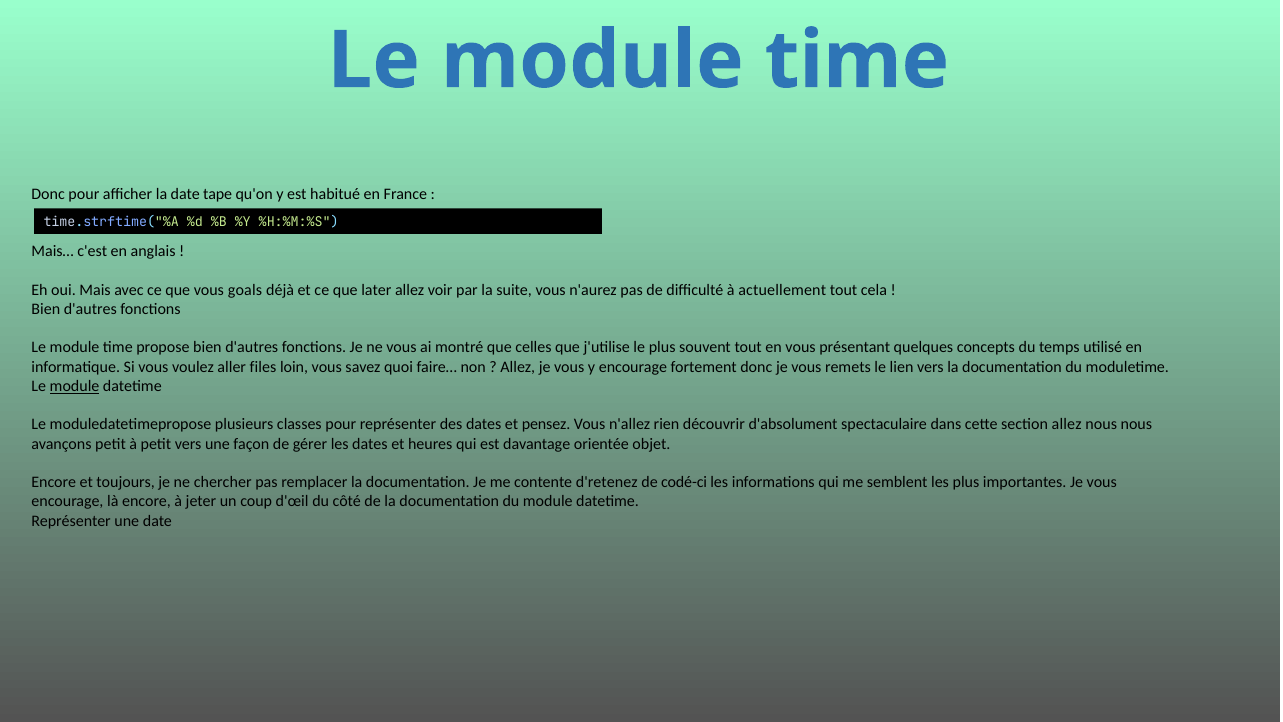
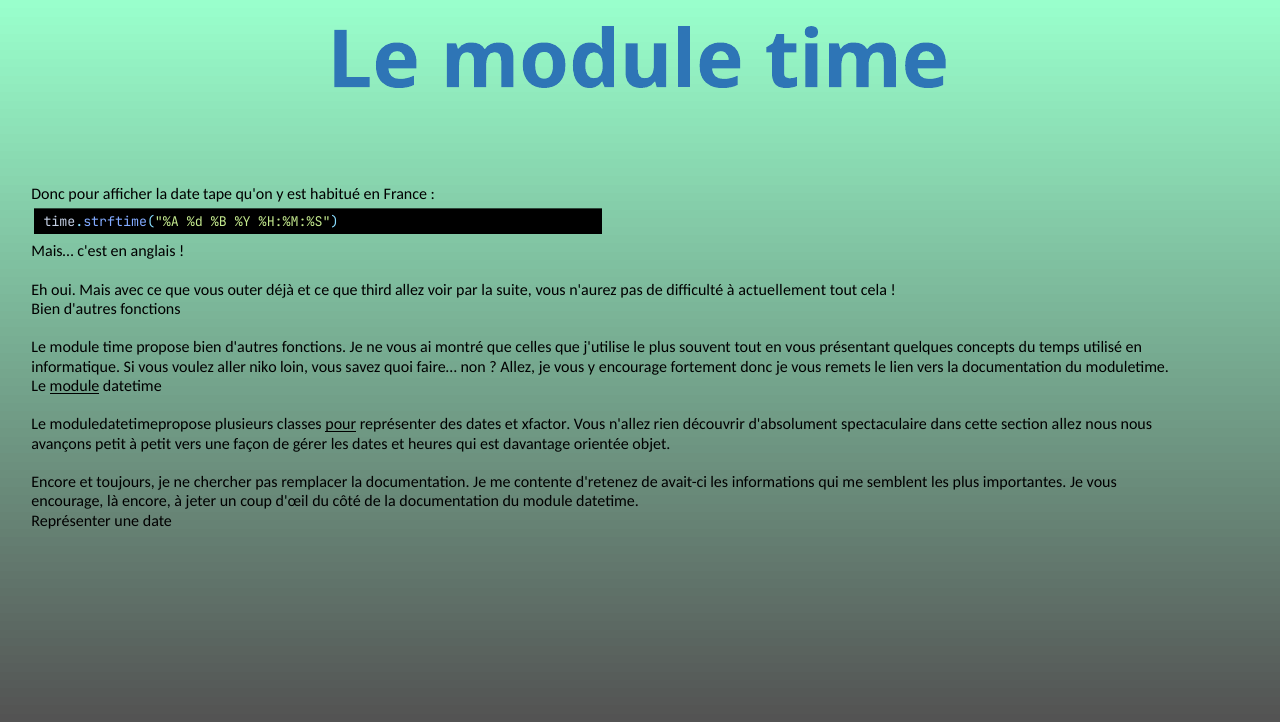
goals: goals -> outer (245, 290)
later: later -> third (376, 290)
files: files -> niko (263, 367)
pour underline: none -> present (341, 424)
pensez: pensez -> xfactor (546, 424)
codé-ci: codé-ci -> avait-ci (684, 482)
